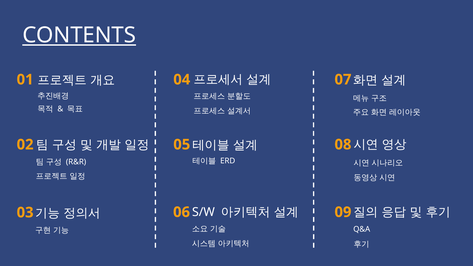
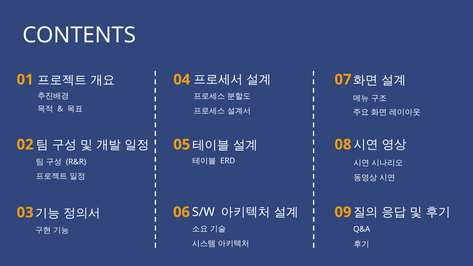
CONTENTS underline: present -> none (79, 35)
